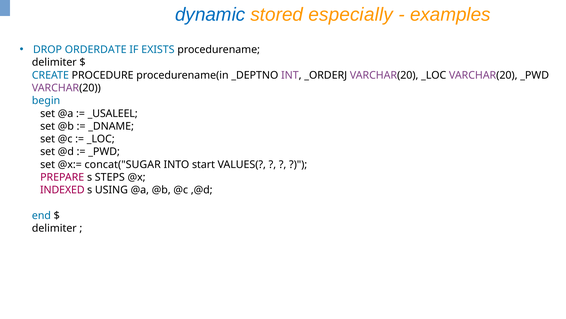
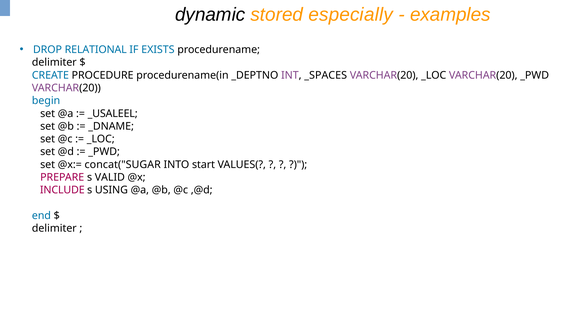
dynamic colour: blue -> black (210, 15)
ORDERDATE: ORDERDATE -> RELATIONAL (96, 50)
_ORDERJ: _ORDERJ -> _SPACES (326, 75)
STEPS: STEPS -> VALID (110, 177)
INDEXED: INDEXED -> INCLUDE (62, 190)
